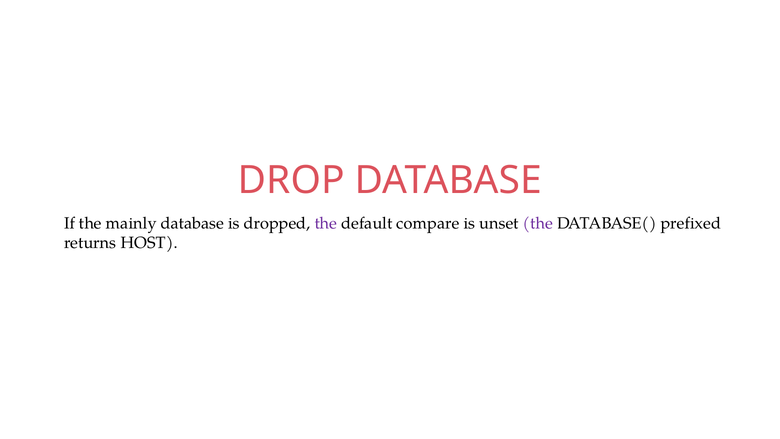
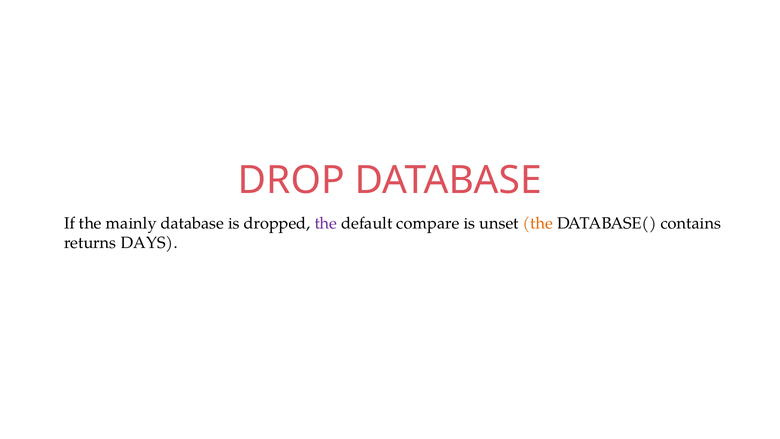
the colour: purple -> orange (538, 223)
prefixed: prefixed -> contains (691, 223)
HOST: HOST -> DAYS (149, 243)
